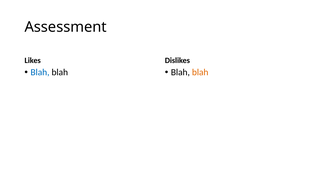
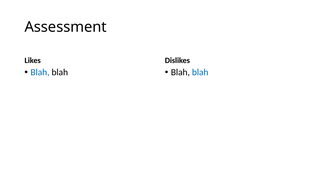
blah colour: orange -> blue (200, 72)
